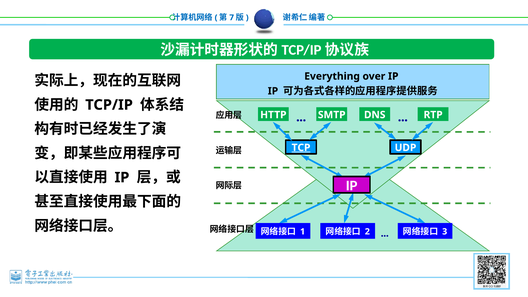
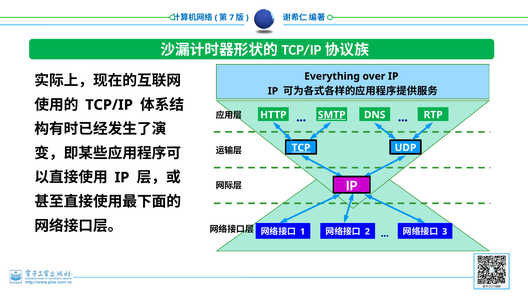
SMTP underline: none -> present (332, 115)
